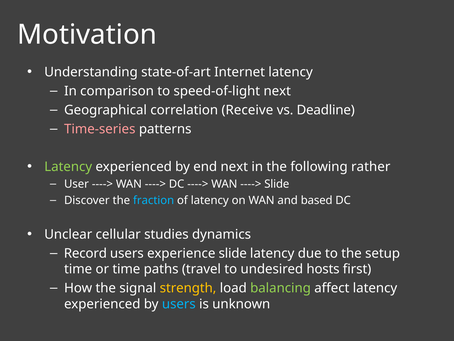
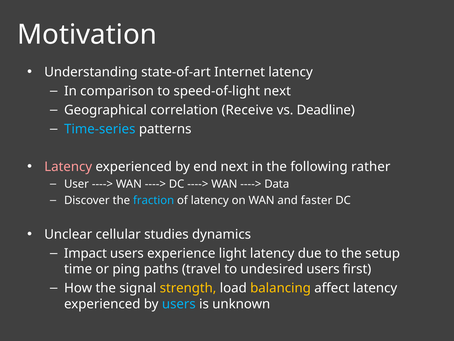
Time-series colour: pink -> light blue (100, 129)
Latency colour: light green -> pink (68, 167)
Slide: Slide -> Data (277, 184)
based: based -> faster (317, 200)
Record: Record -> Impact (85, 253)
experience slide: slide -> light (233, 253)
or time: time -> ping (126, 269)
undesired hosts: hosts -> users (323, 269)
balancing colour: light green -> yellow (281, 288)
